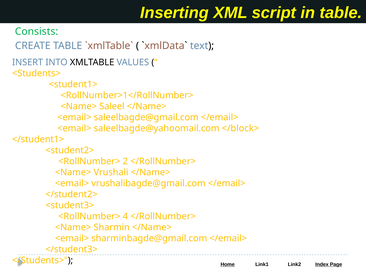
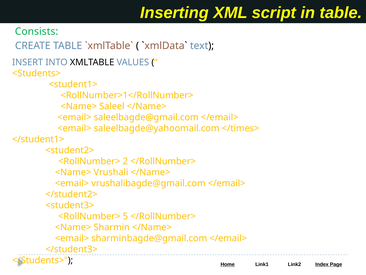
</block>: </block> -> </times> (241, 128)
4: 4 -> 5 (125, 216)
